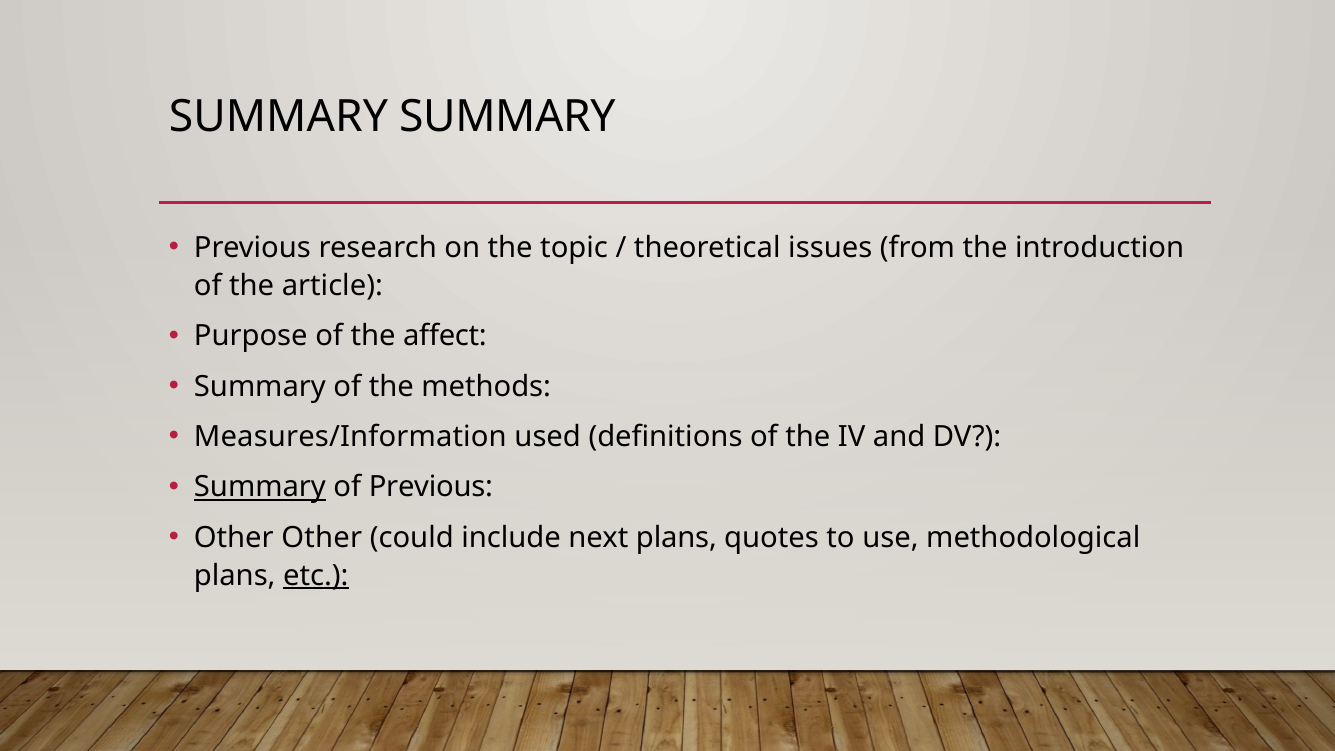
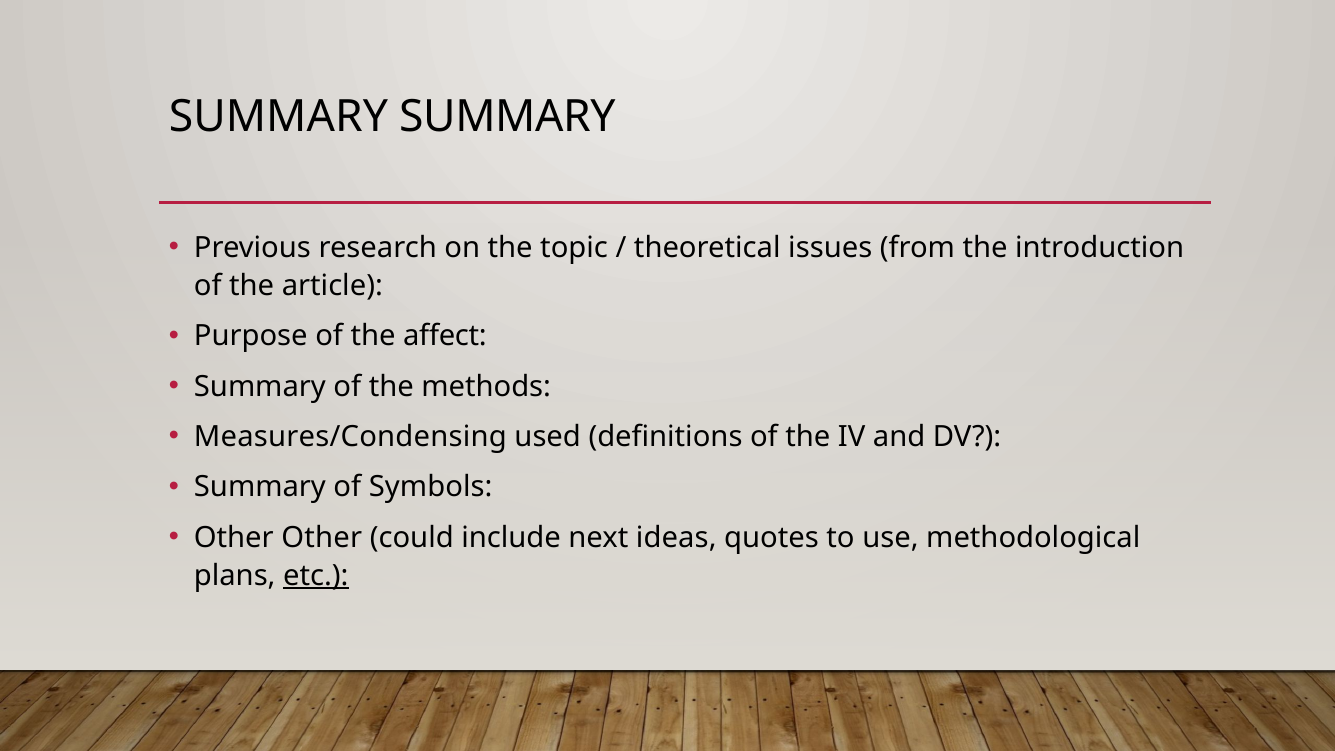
Measures/Information: Measures/Information -> Measures/Condensing (350, 437)
Summary underline: present -> none (260, 487)
of Previous: Previous -> Symbols (431, 487)
next plans: plans -> ideas (676, 538)
